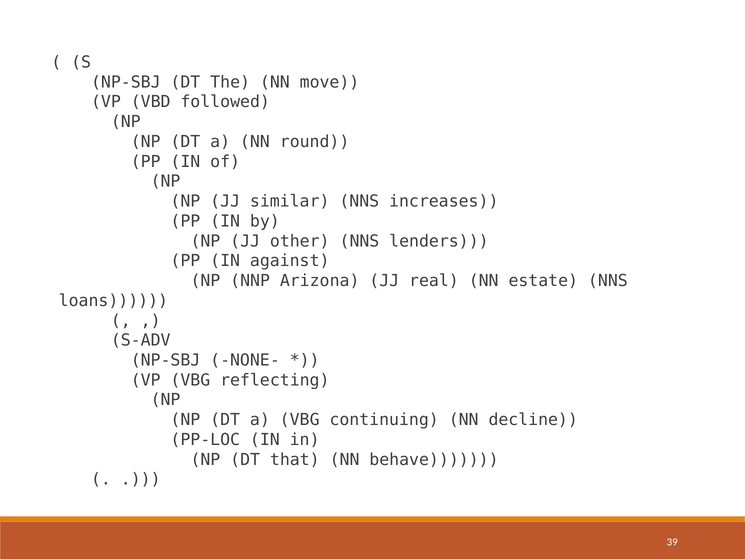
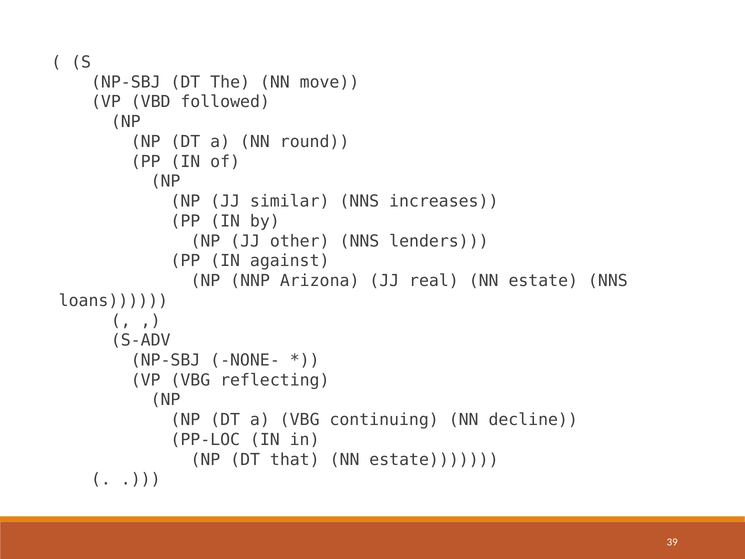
that NN behave: behave -> estate (434, 459)
